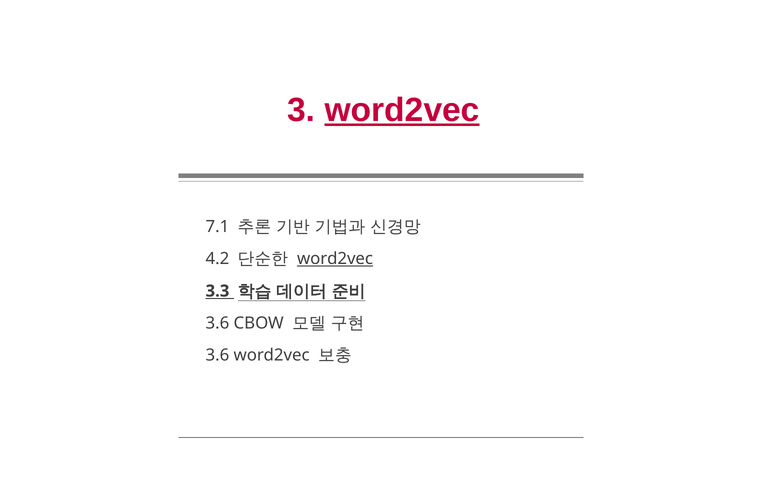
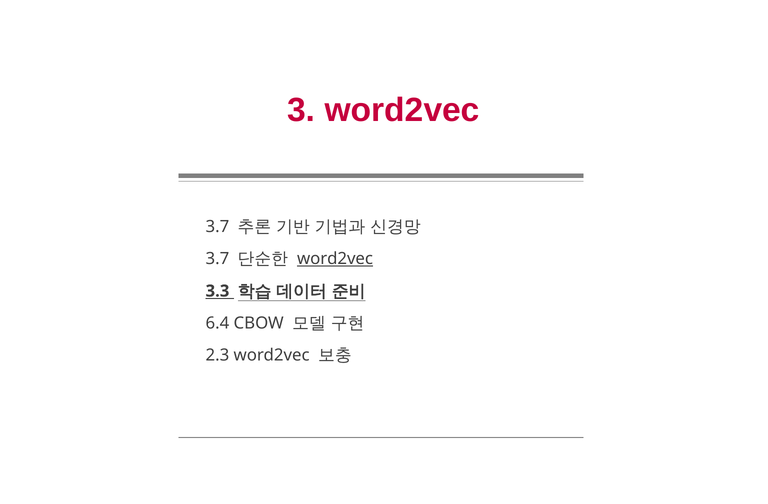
word2vec underline: present -> none (402, 110)
7.1: 7.1 -> 3.7 (217, 227)
4.2: 4.2 -> 3.7 (217, 259)
3.6: 3.6 -> 6.4 (217, 323)
3.6: 3.6 -> 2.3 (217, 356)
